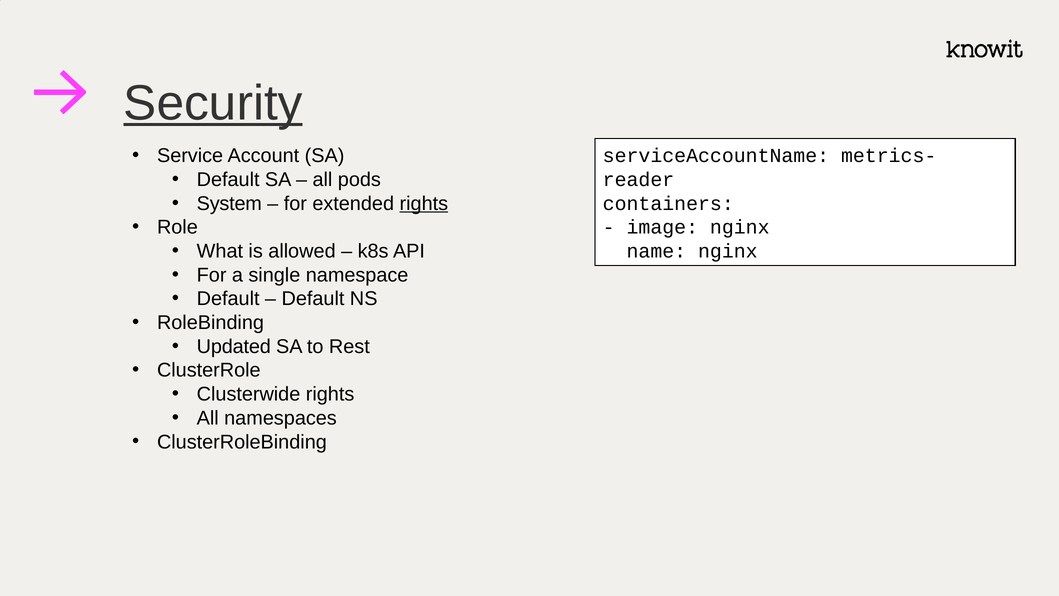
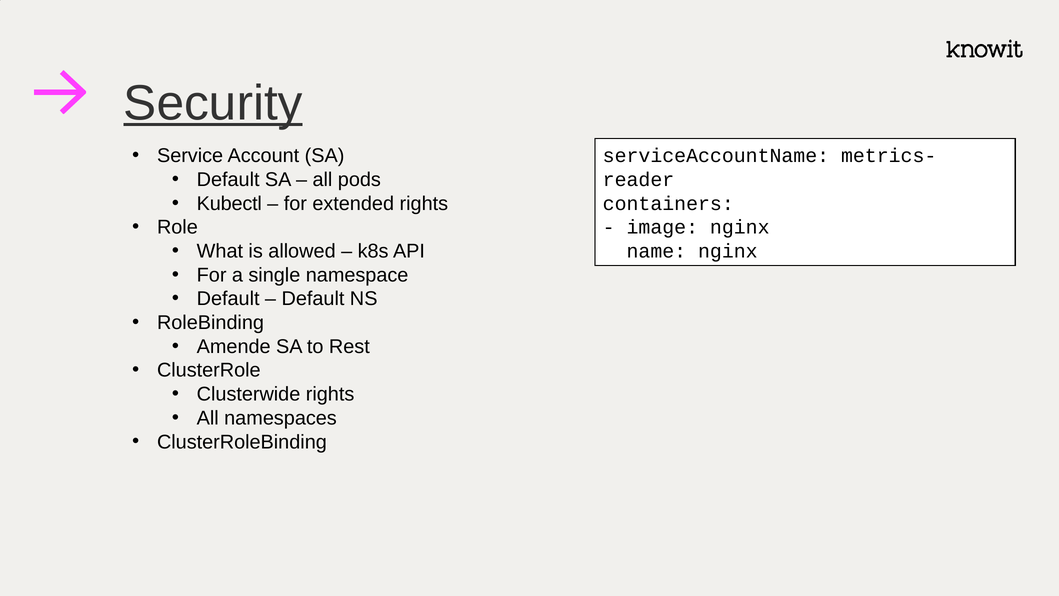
System: System -> Kubectl (229, 203)
rights underline: present -> none (424, 203)
Updated: Updated -> Amende (234, 346)
